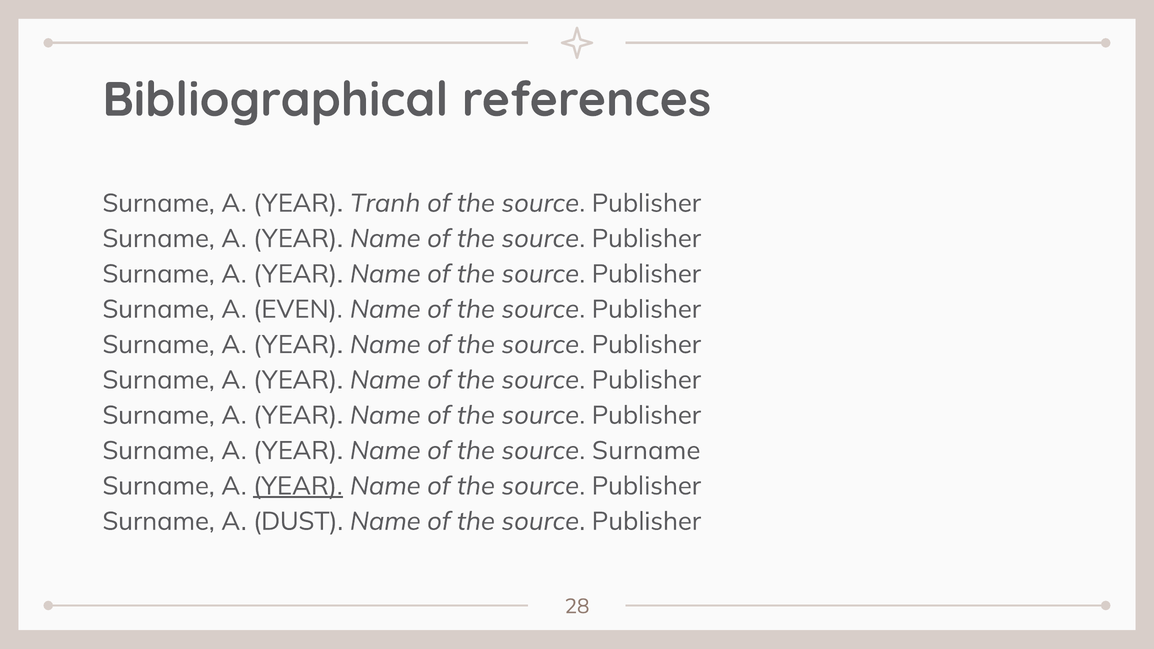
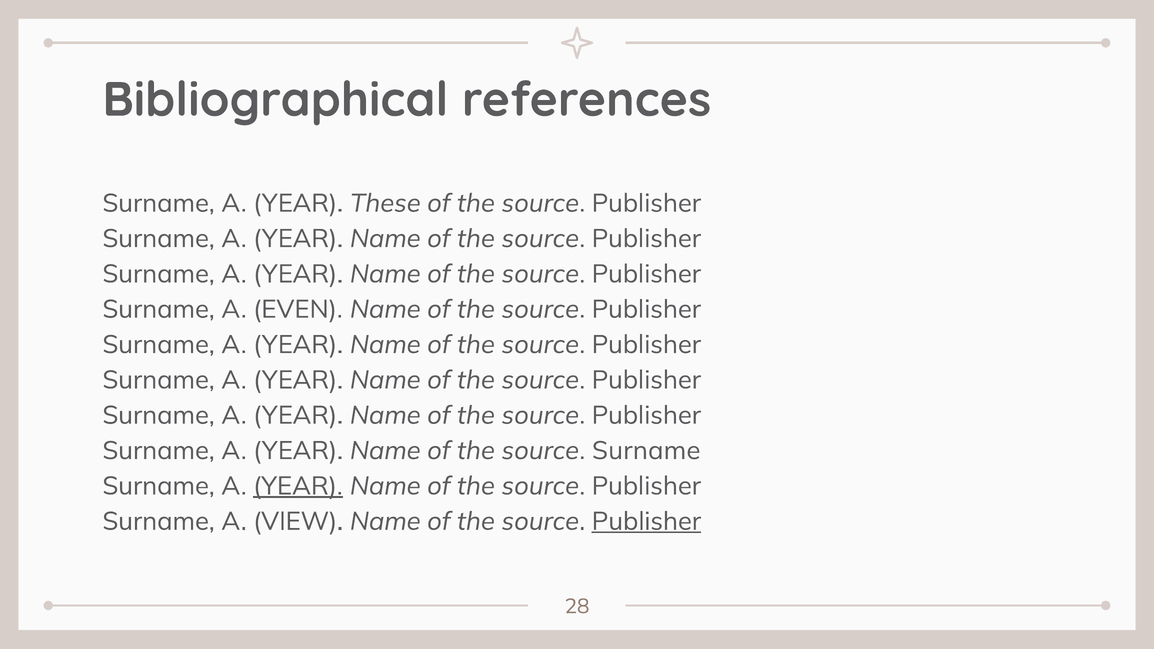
Tranh: Tranh -> These (385, 203)
DUST: DUST -> VIEW (298, 521)
Publisher underline: none -> present (646, 521)
